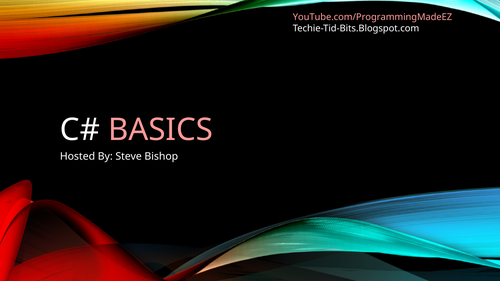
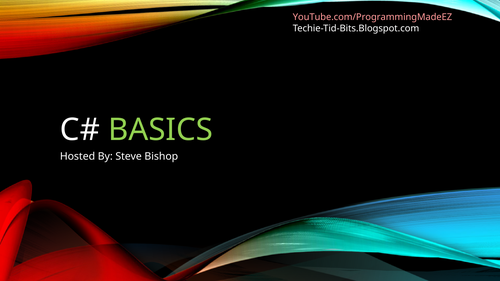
BASICS colour: pink -> light green (161, 130)
